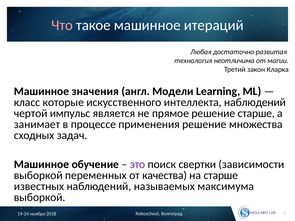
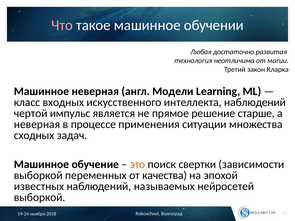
итераций: итераций -> обучении (214, 25)
Машинное значения: значения -> неверная (95, 91)
которые: которые -> входных (63, 102)
занимает: занимает -> неверная (37, 125)
применения решение: решение -> ситуации (204, 125)
это colour: purple -> orange (138, 165)
на старше: старше -> эпохой (221, 176)
максимума: максимума -> нейросетей (226, 187)
